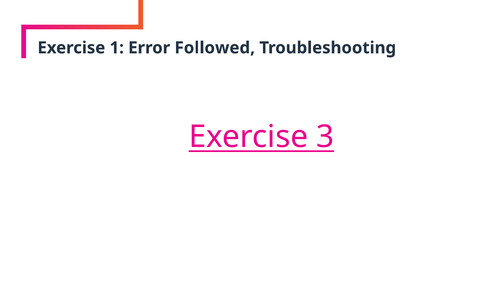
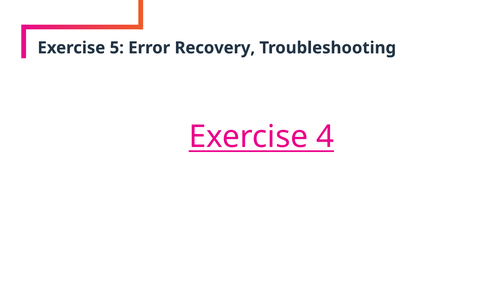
1: 1 -> 5 (117, 48)
Followed: Followed -> Recovery (215, 48)
3: 3 -> 4 (325, 136)
